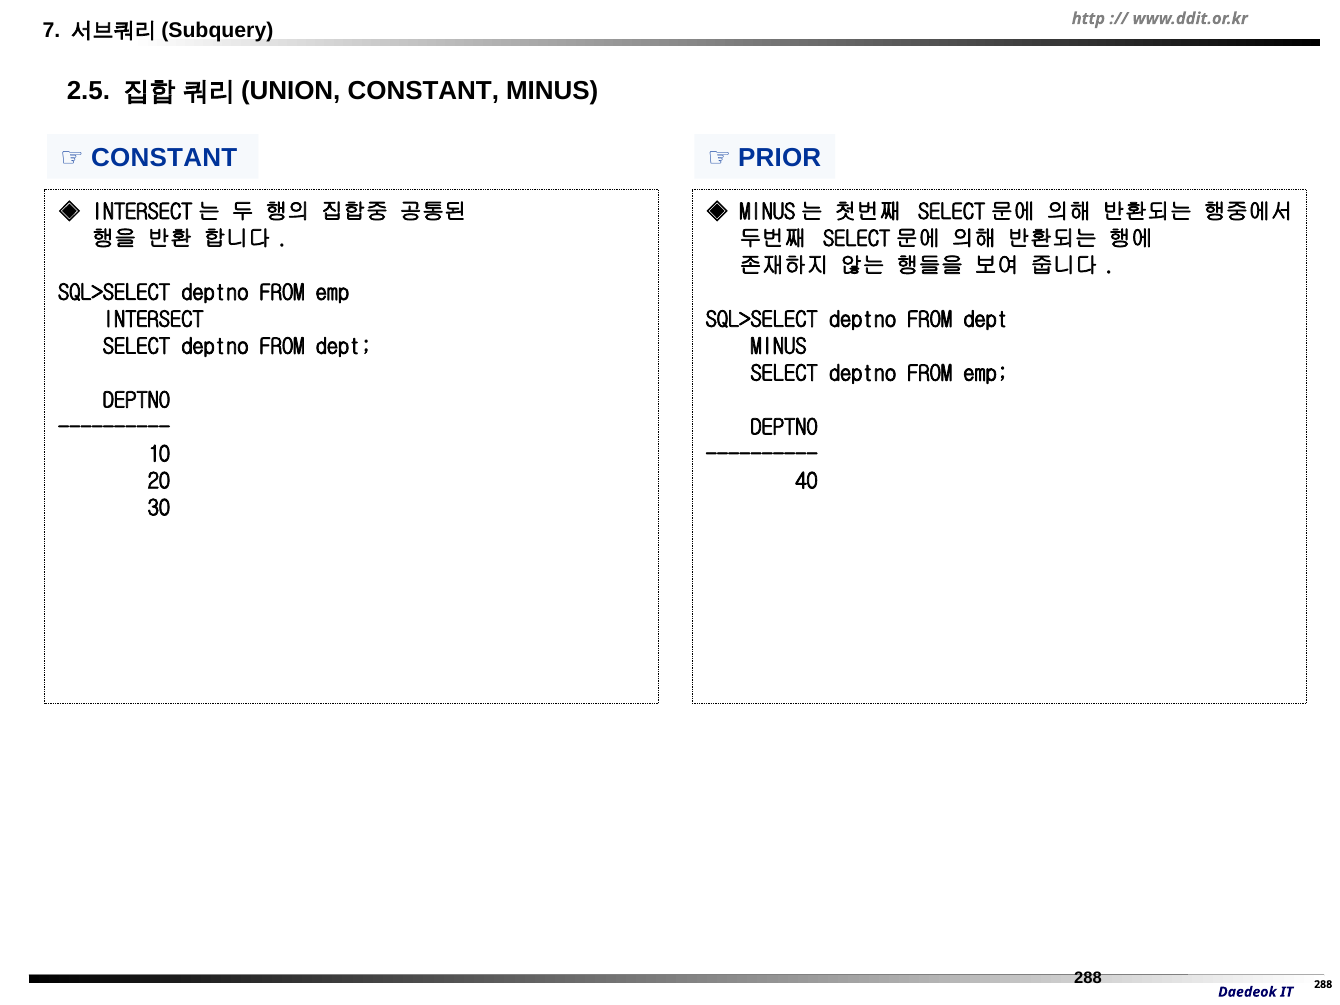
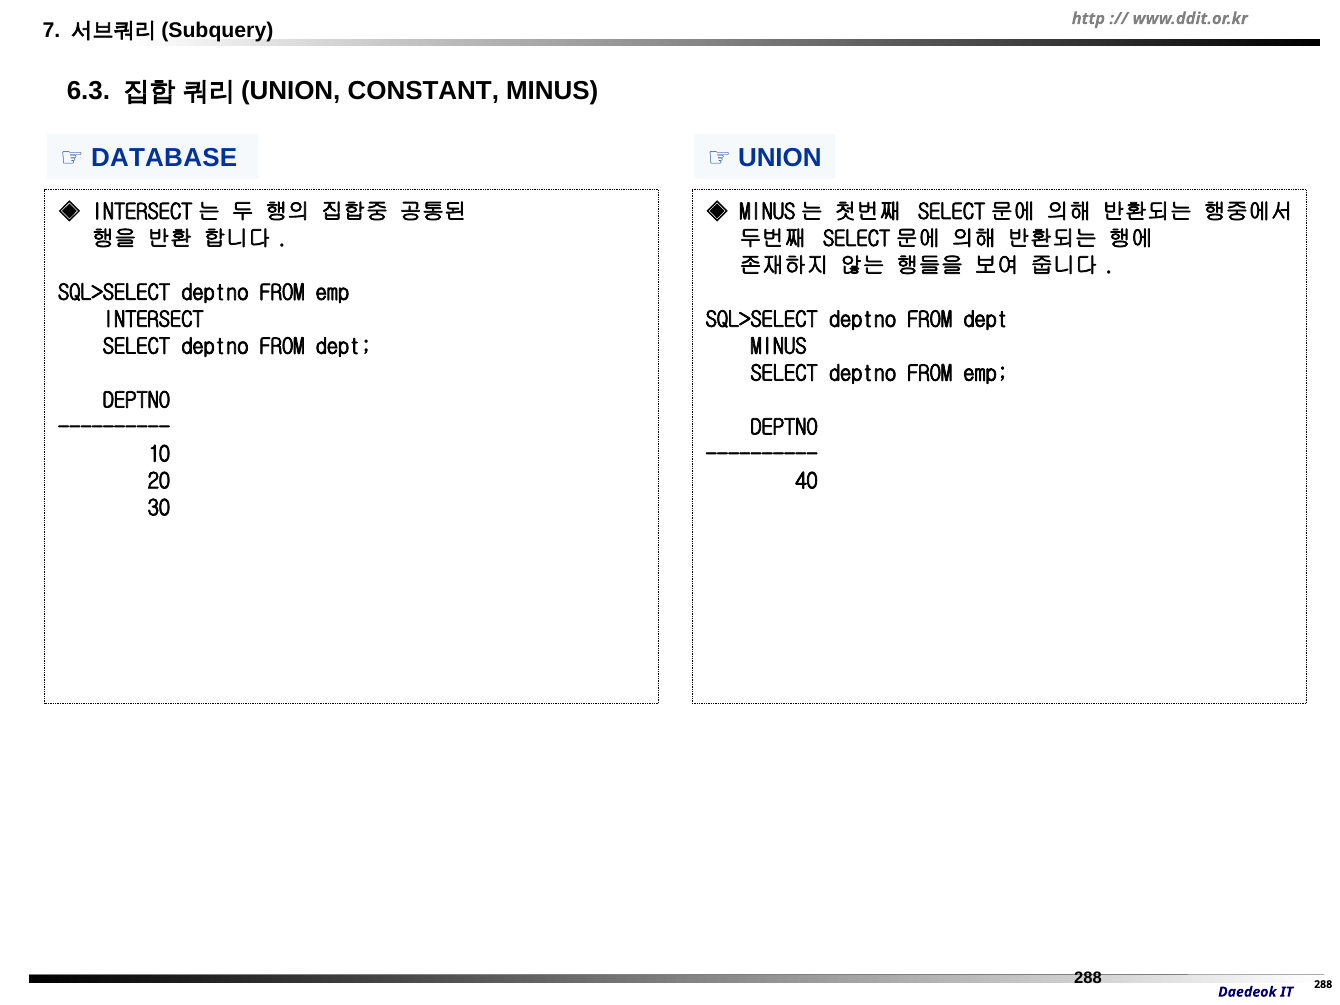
2.5: 2.5 -> 6.3 (88, 91)
CONSTANT: CONSTANT -> DATABASE (164, 158)
PRIOR: PRIOR -> UNION (780, 158)
